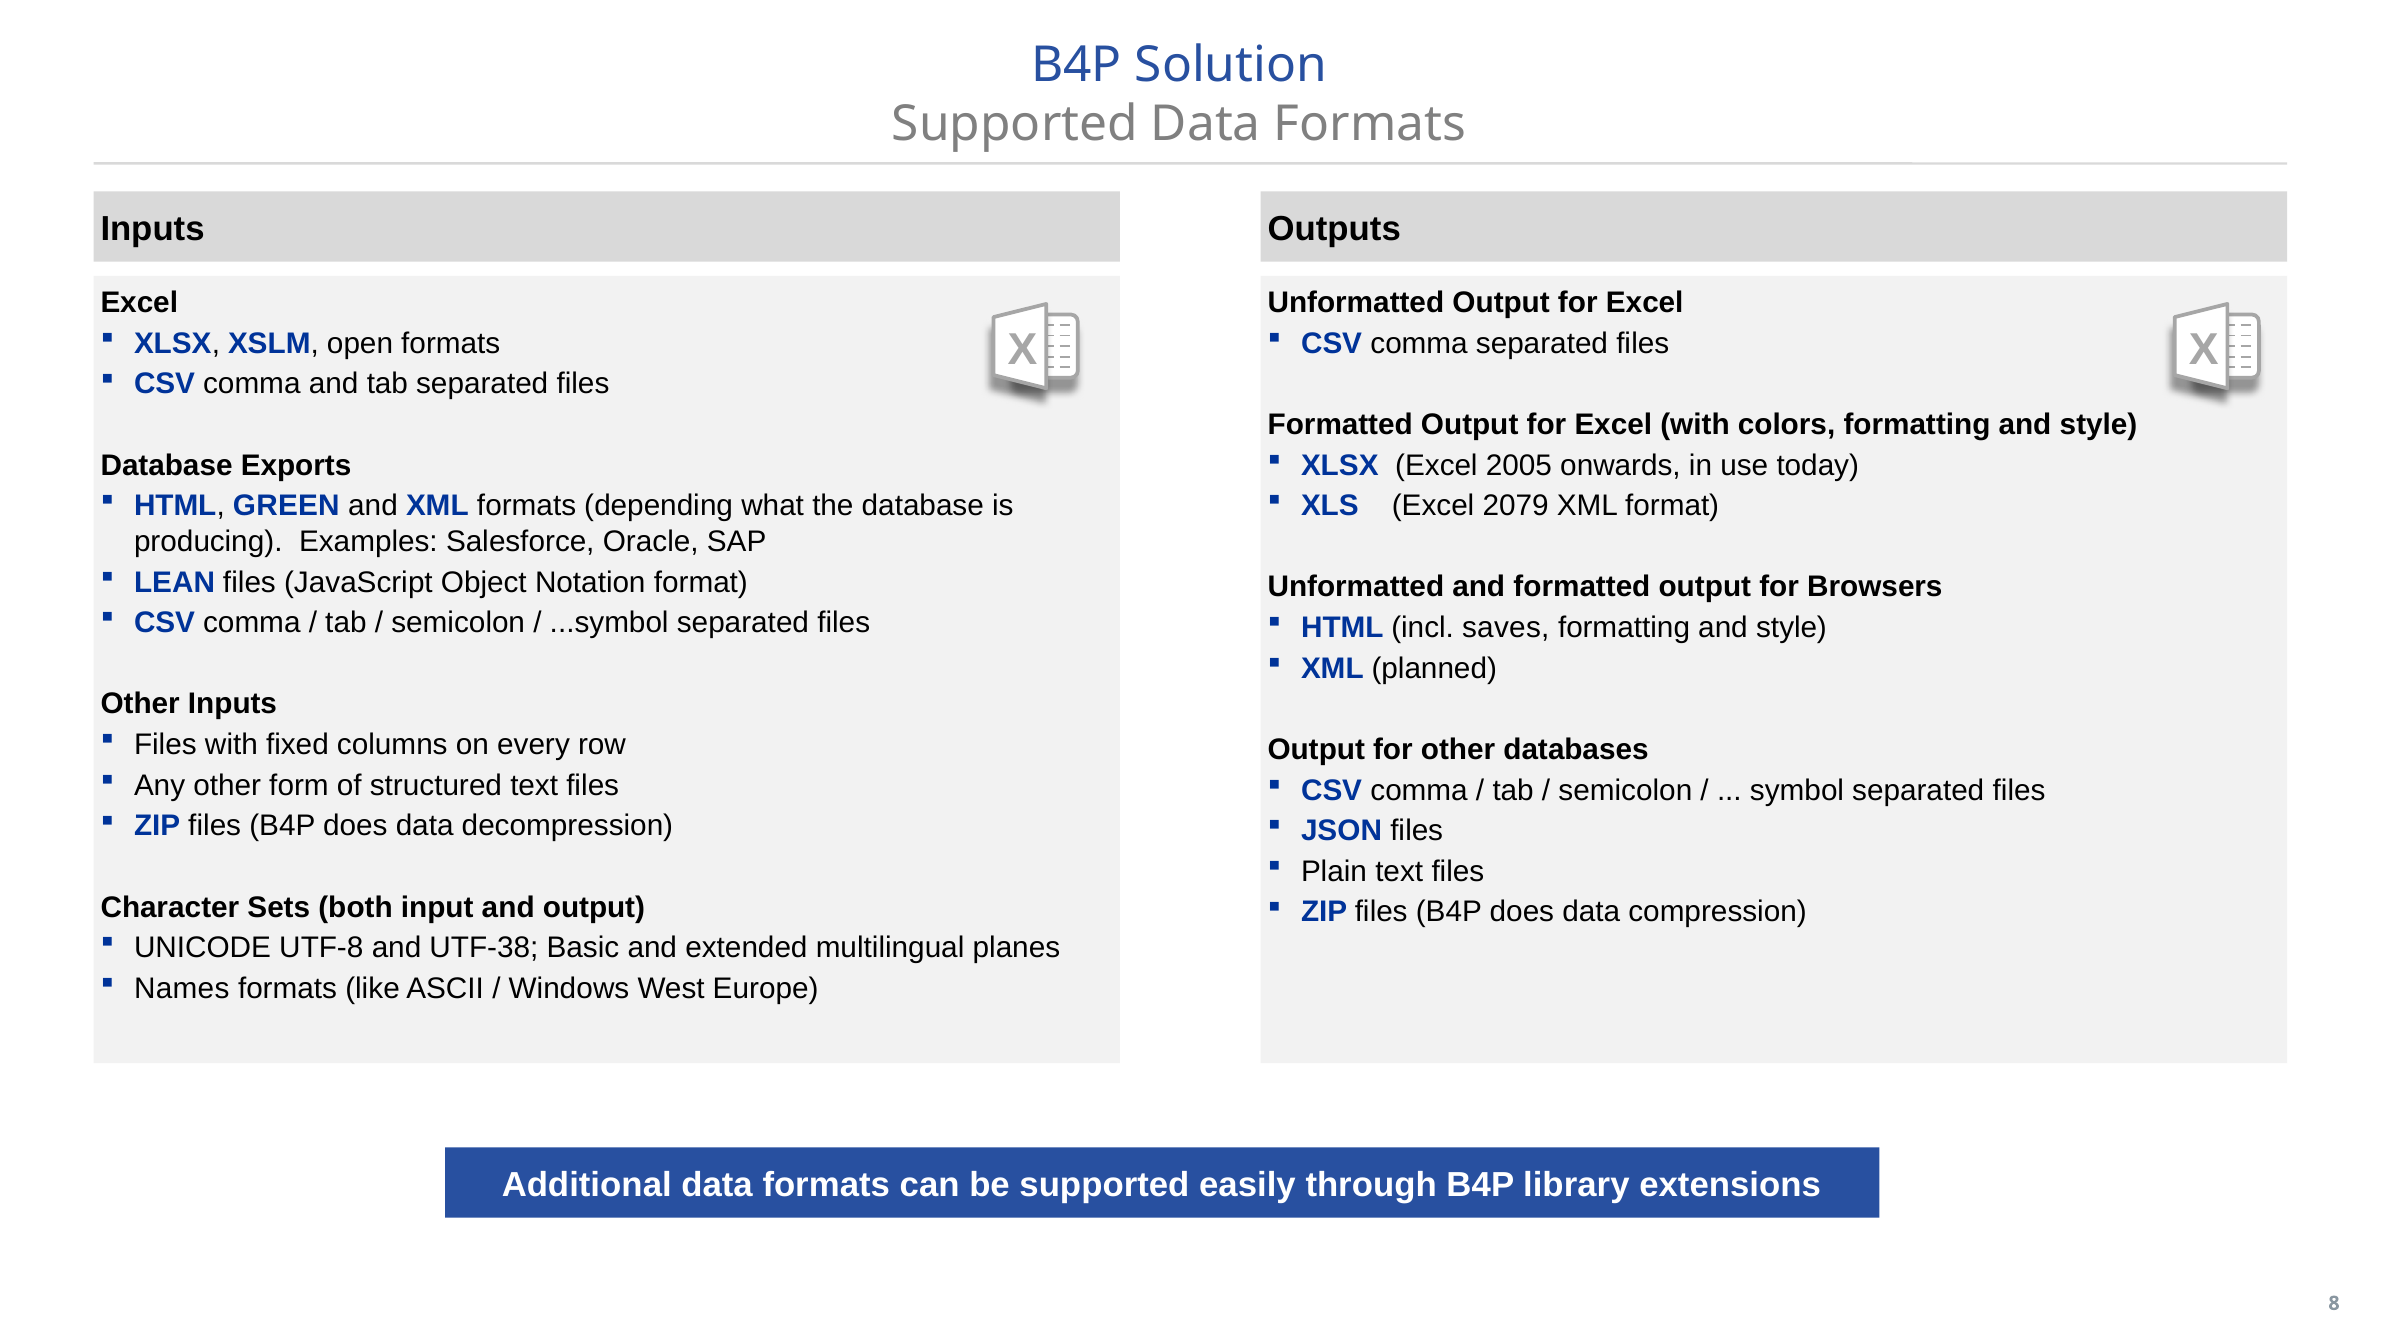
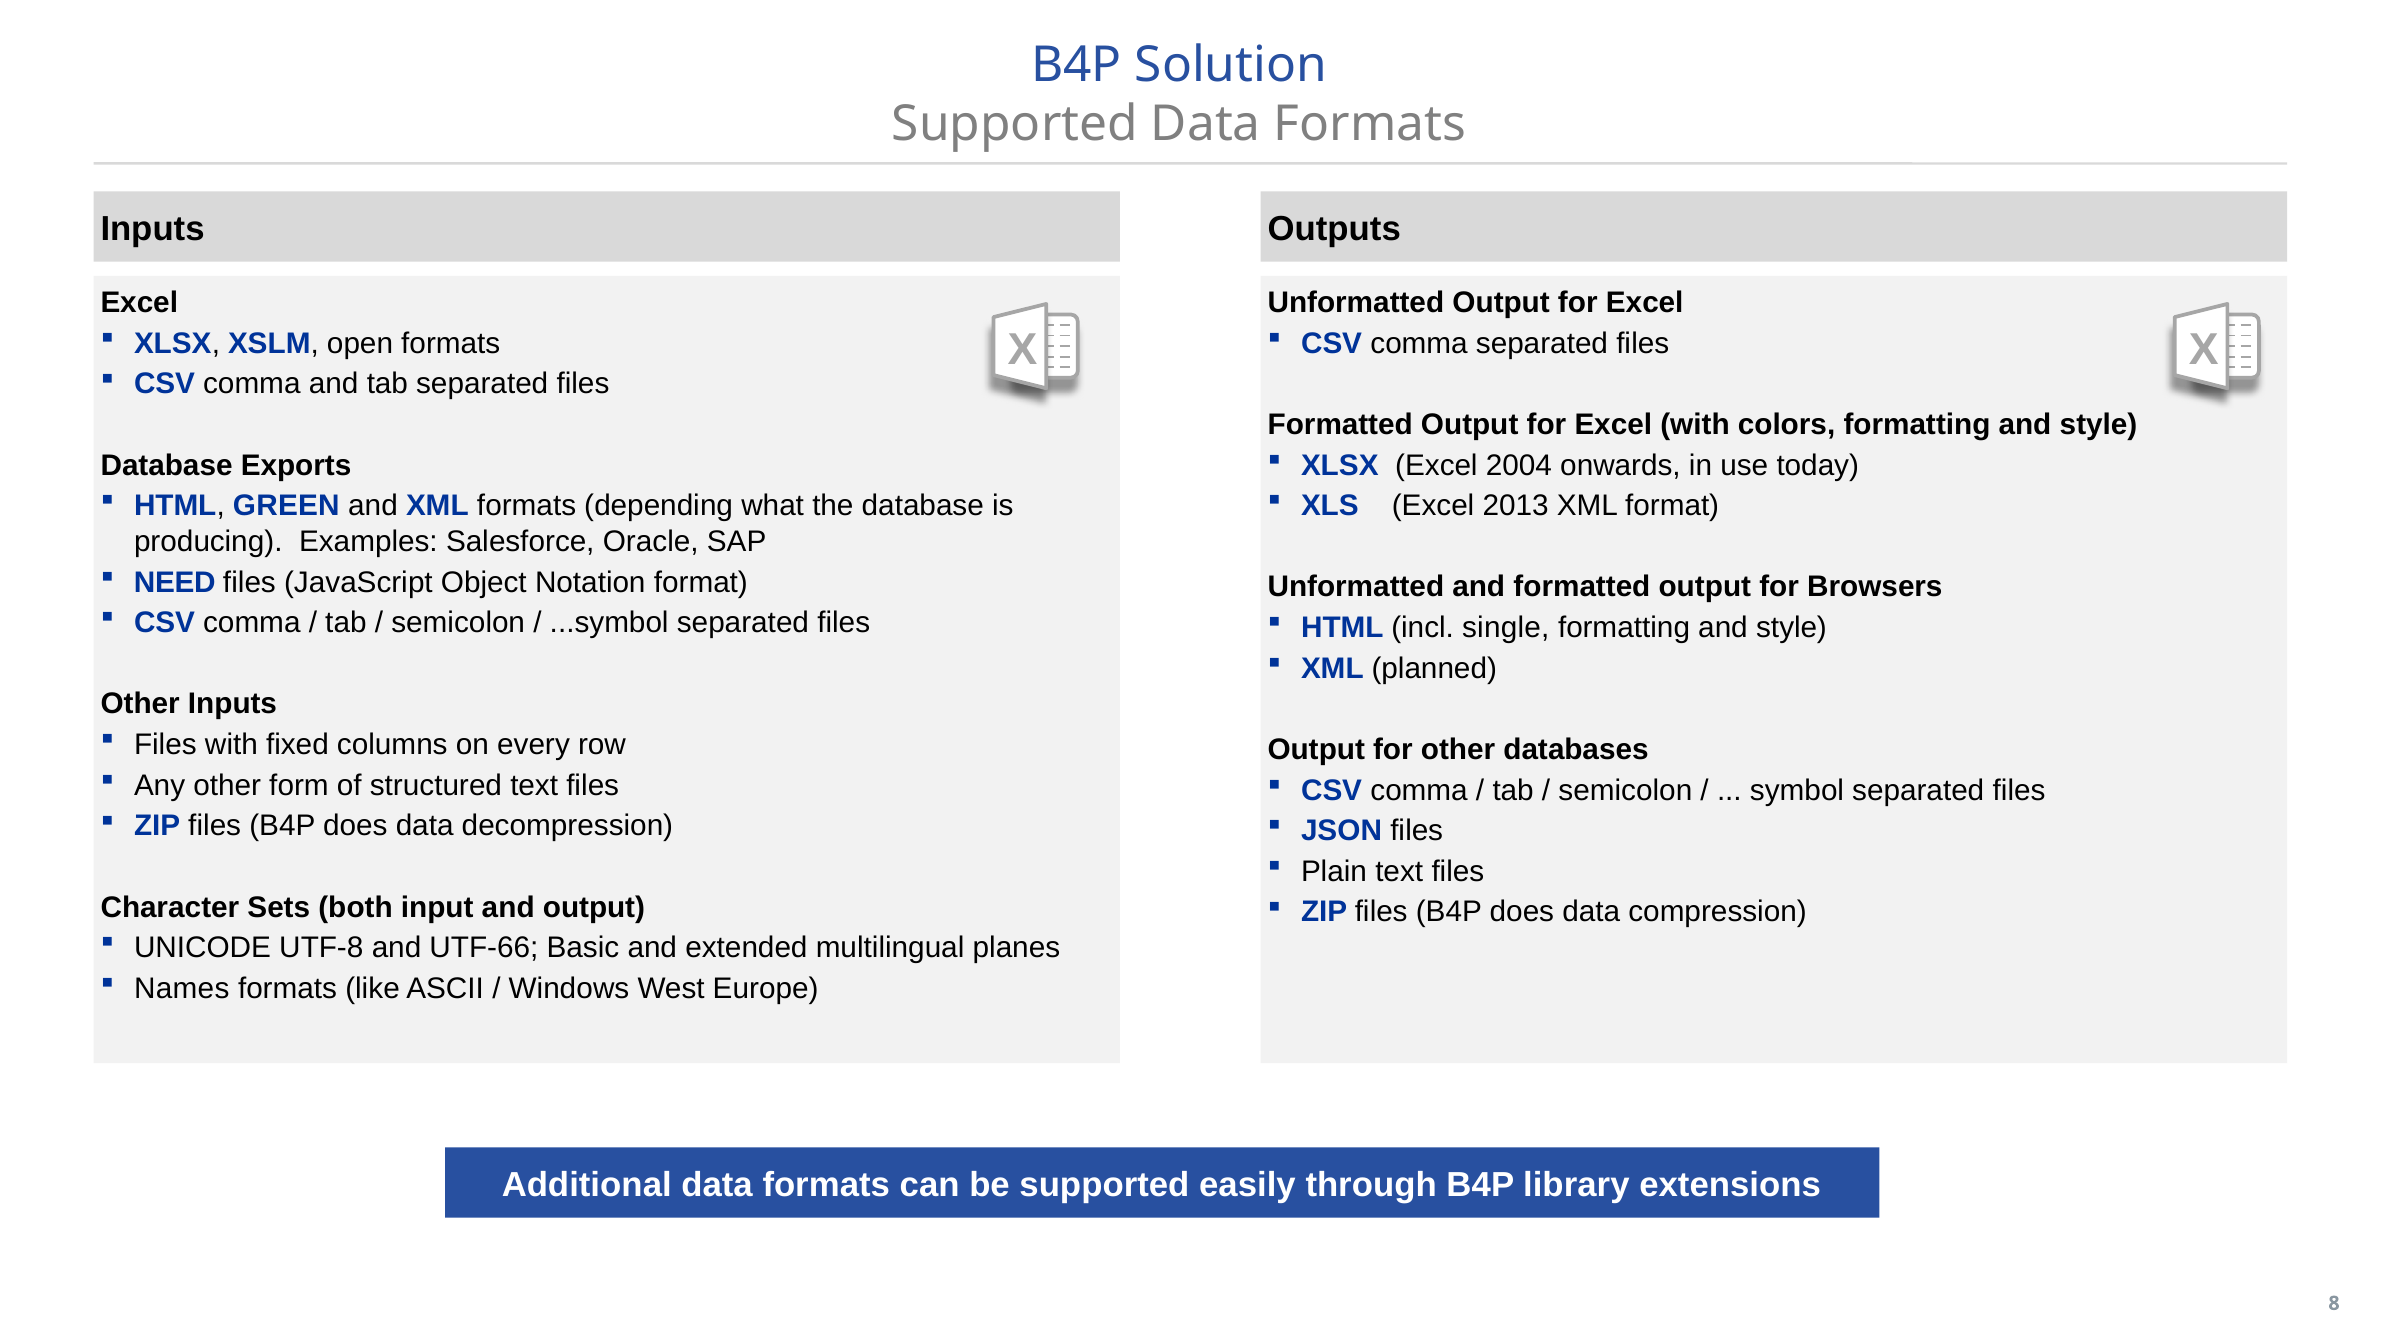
2005: 2005 -> 2004 (1519, 465)
2079: 2079 -> 2013 (1516, 506)
LEAN: LEAN -> NEED (175, 582)
saves: saves -> single (1506, 628)
UTF-38: UTF-38 -> UTF-66 (484, 948)
